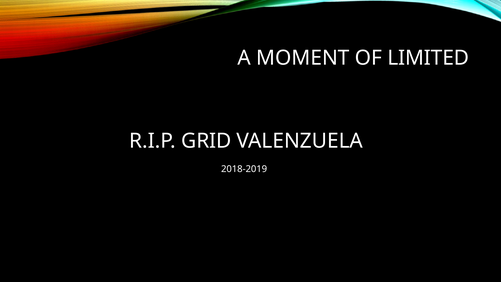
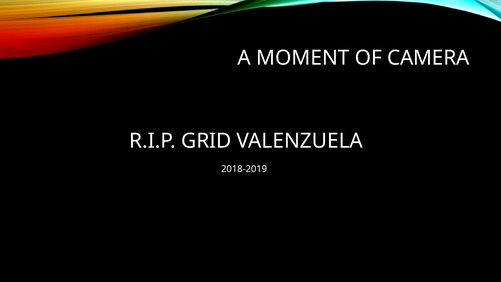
LIMITED: LIMITED -> CAMERA (428, 58)
